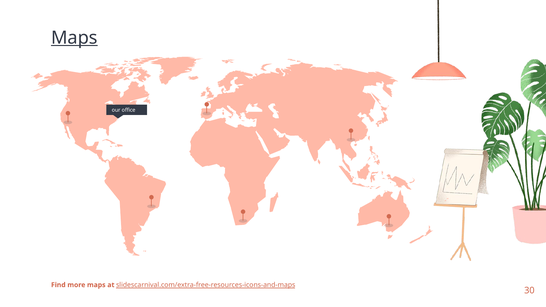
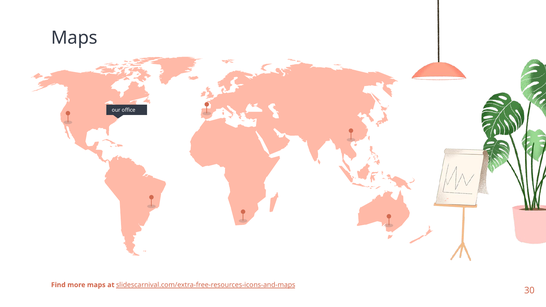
Maps underline: present -> none (74, 38)
